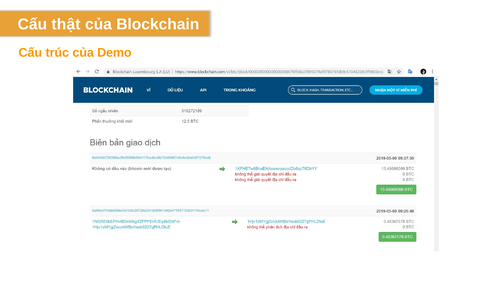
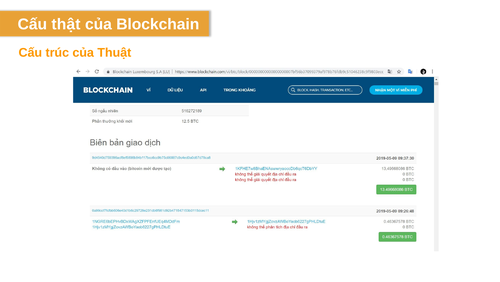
Demo: Demo -> Thuật (114, 52)
